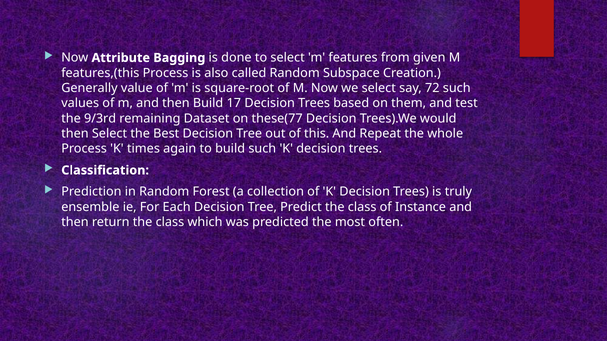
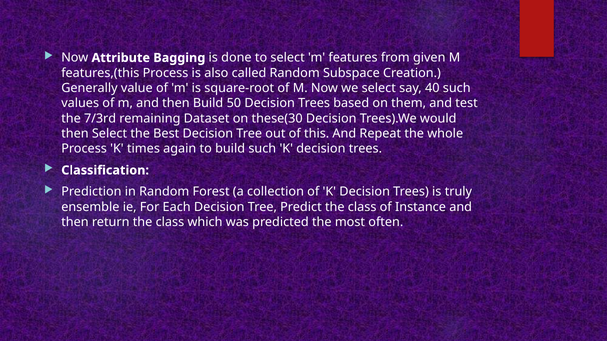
72: 72 -> 40 (432, 88)
17: 17 -> 50 (234, 103)
9/3rd: 9/3rd -> 7/3rd (100, 119)
these(77: these(77 -> these(30 (277, 119)
